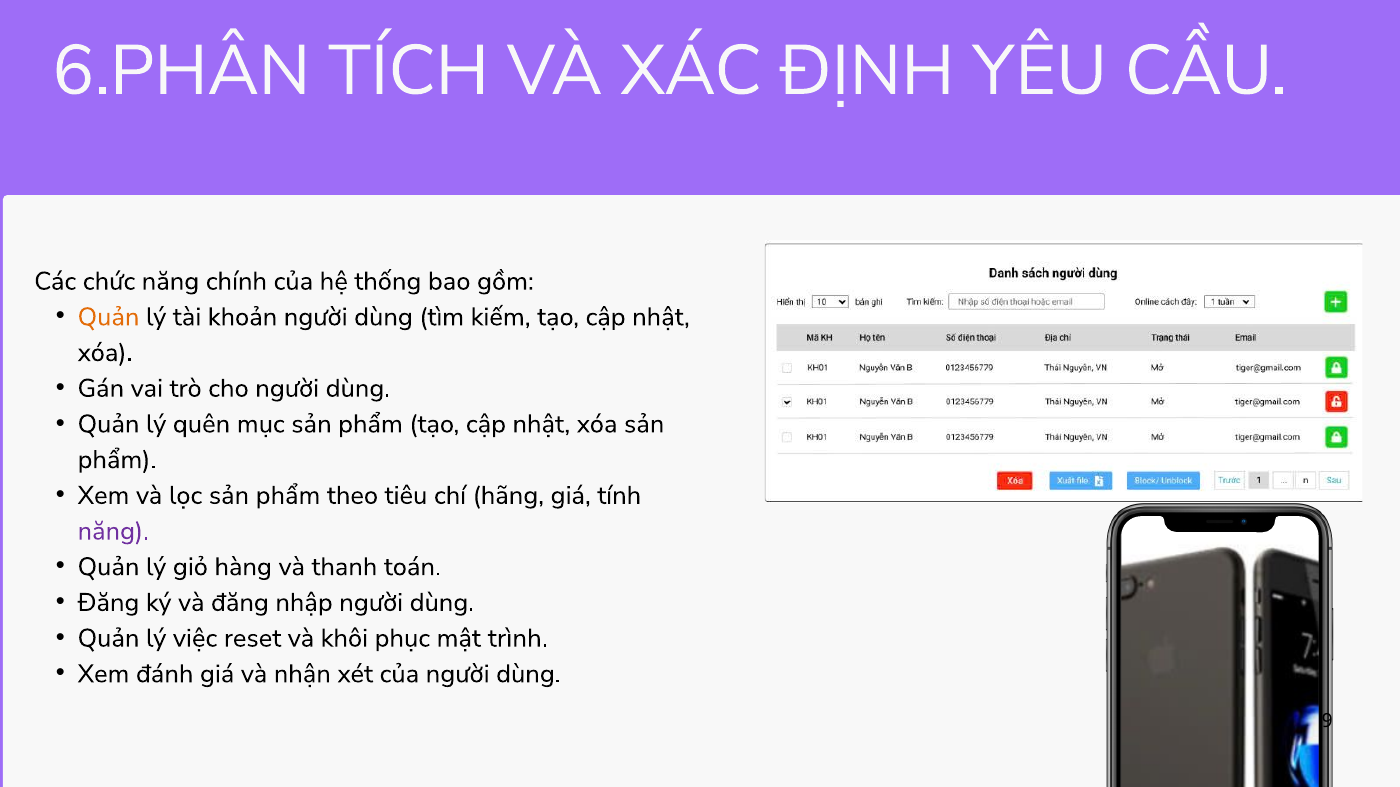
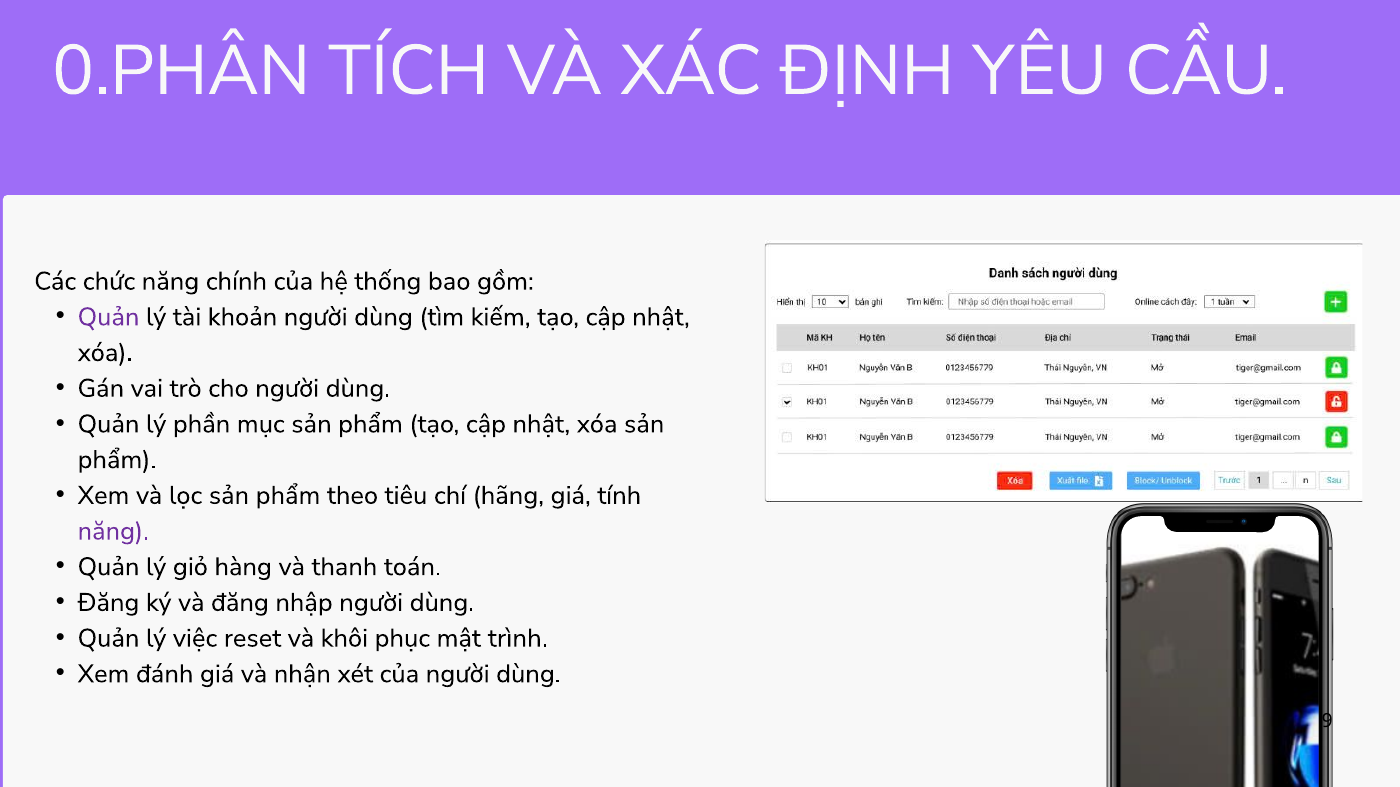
6.PHÂN: 6.PHÂN -> 0.PHÂN (181, 71)
Quản colour: orange -> purple (108, 317)
quên: quên -> phần (202, 424)
